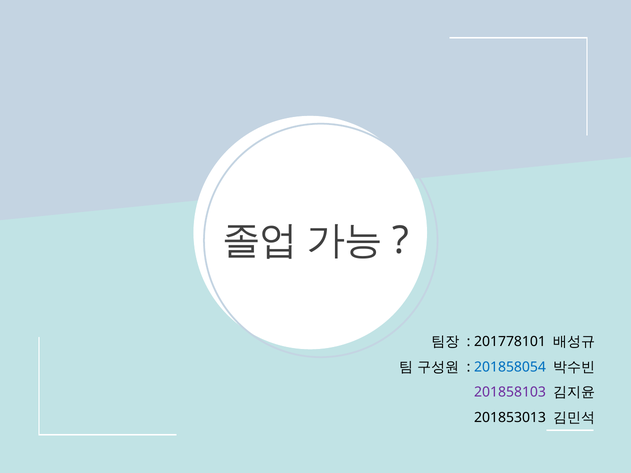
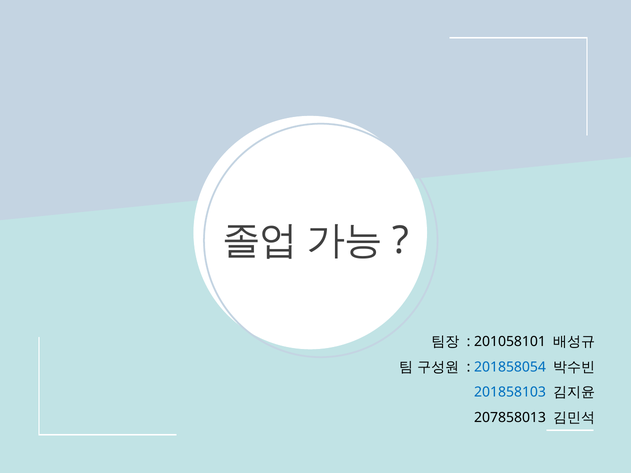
201778101: 201778101 -> 201058101 (510, 342)
201858103 colour: purple -> blue (510, 392)
201853013: 201853013 -> 207858013 (510, 418)
